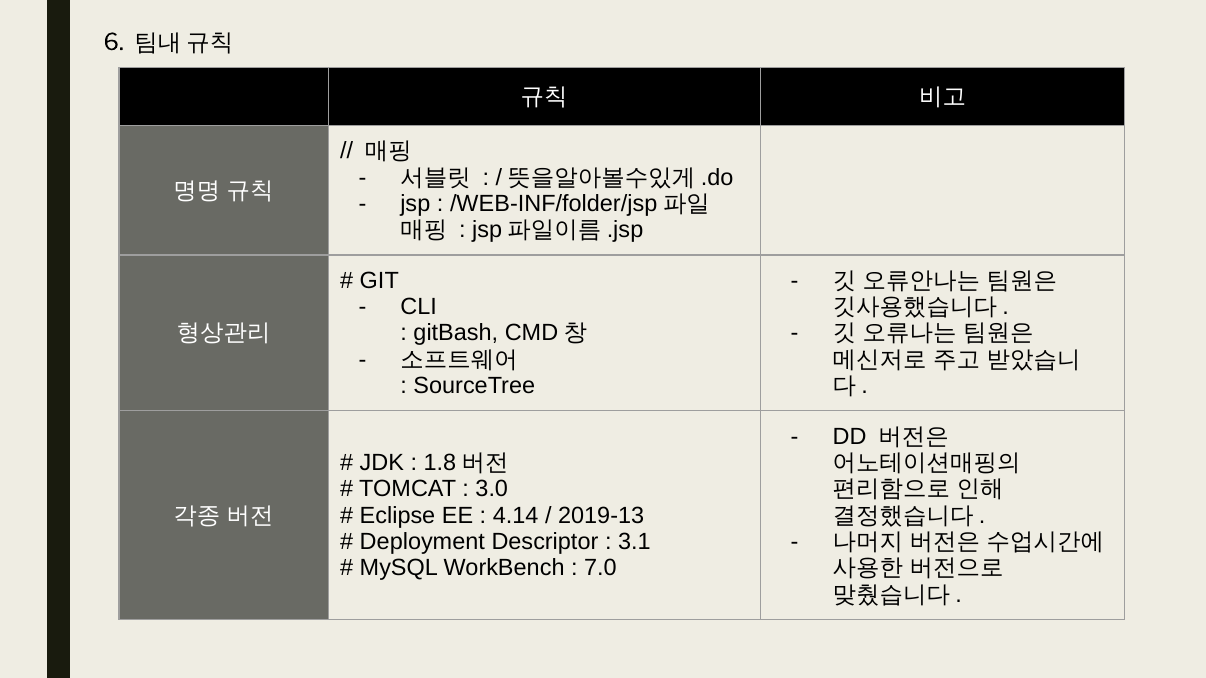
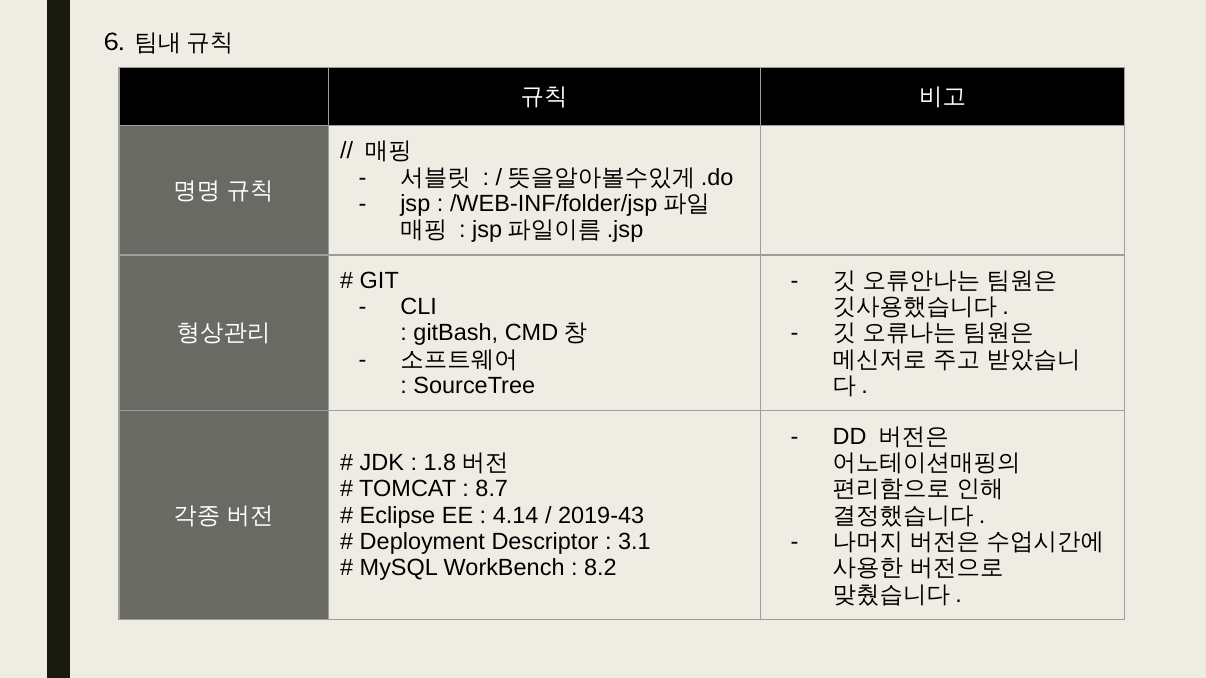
3.0: 3.0 -> 8.7 (492, 489)
2019-13: 2019-13 -> 2019-43 (601, 516)
7.0: 7.0 -> 8.2 (600, 568)
